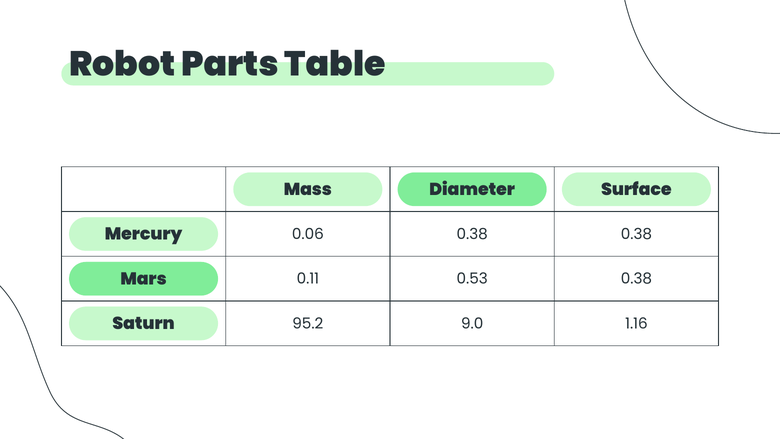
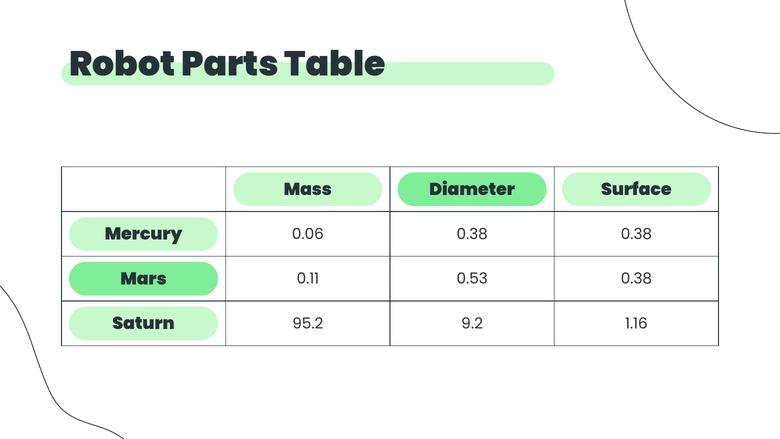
9.0: 9.0 -> 9.2 (472, 323)
